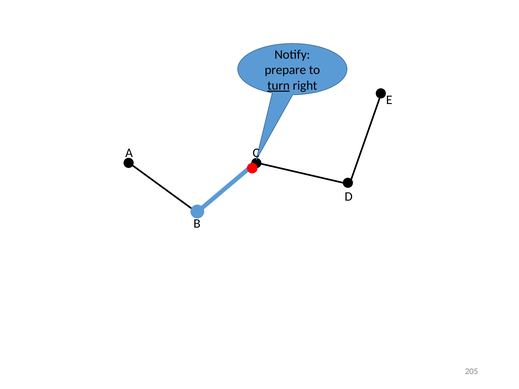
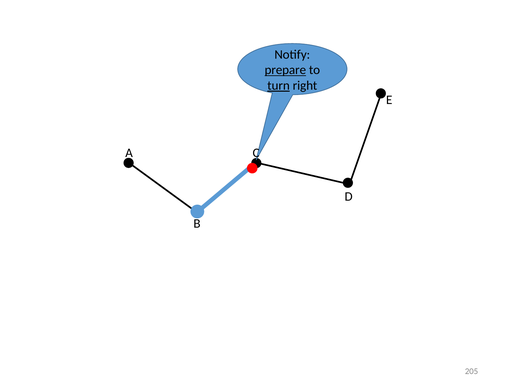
prepare underline: none -> present (285, 70)
